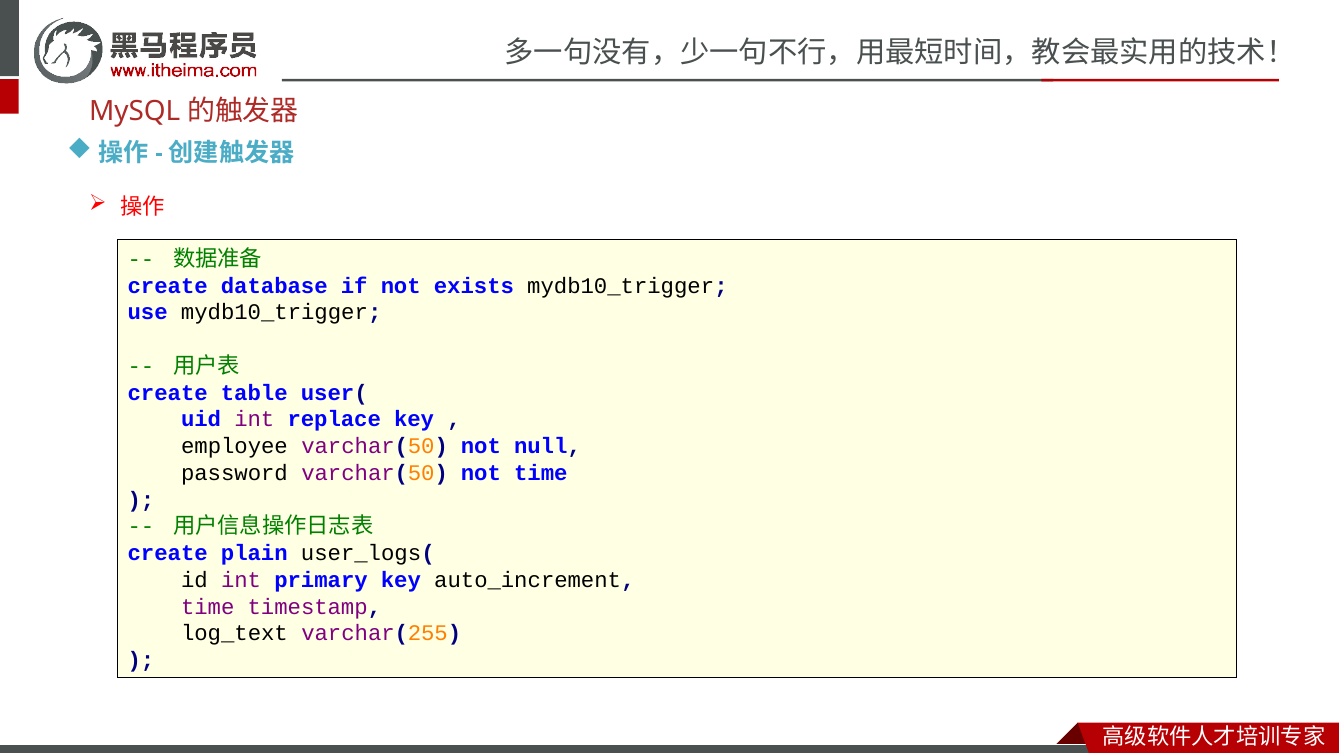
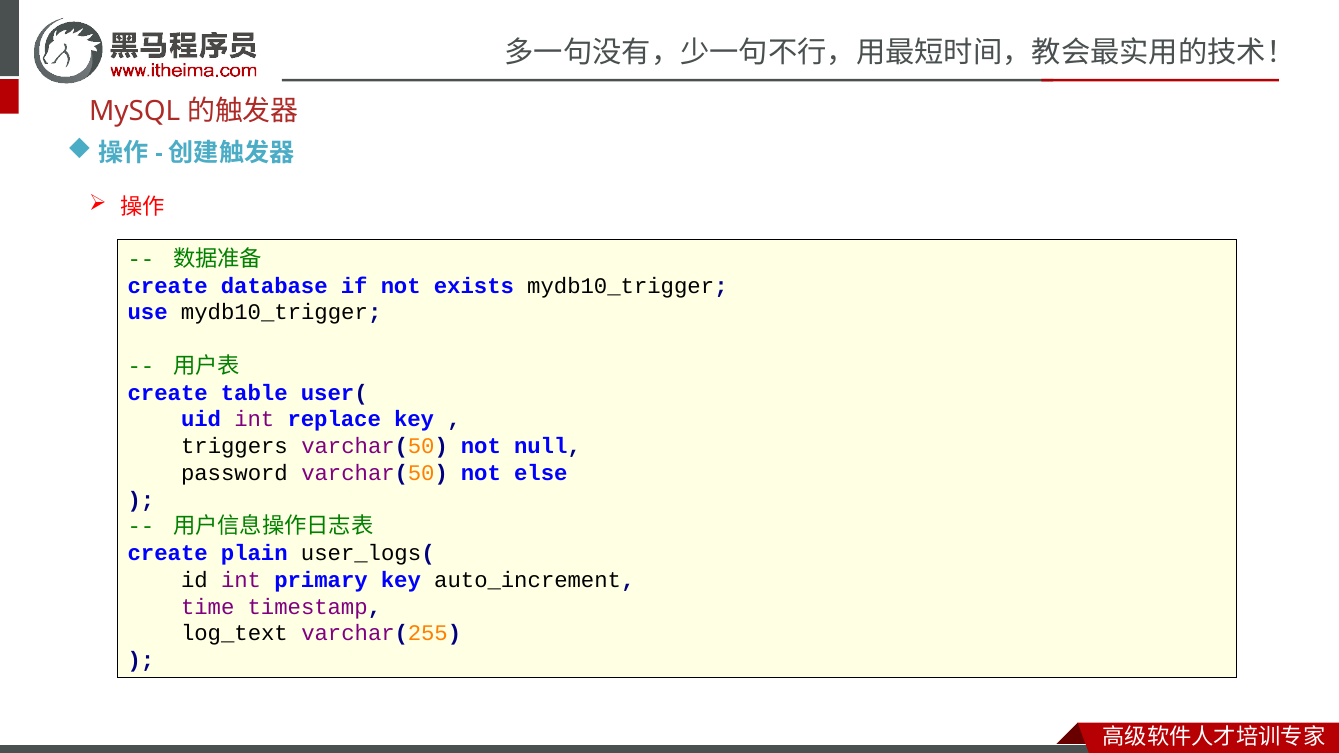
employee: employee -> triggers (234, 446)
not time: time -> else (541, 473)
